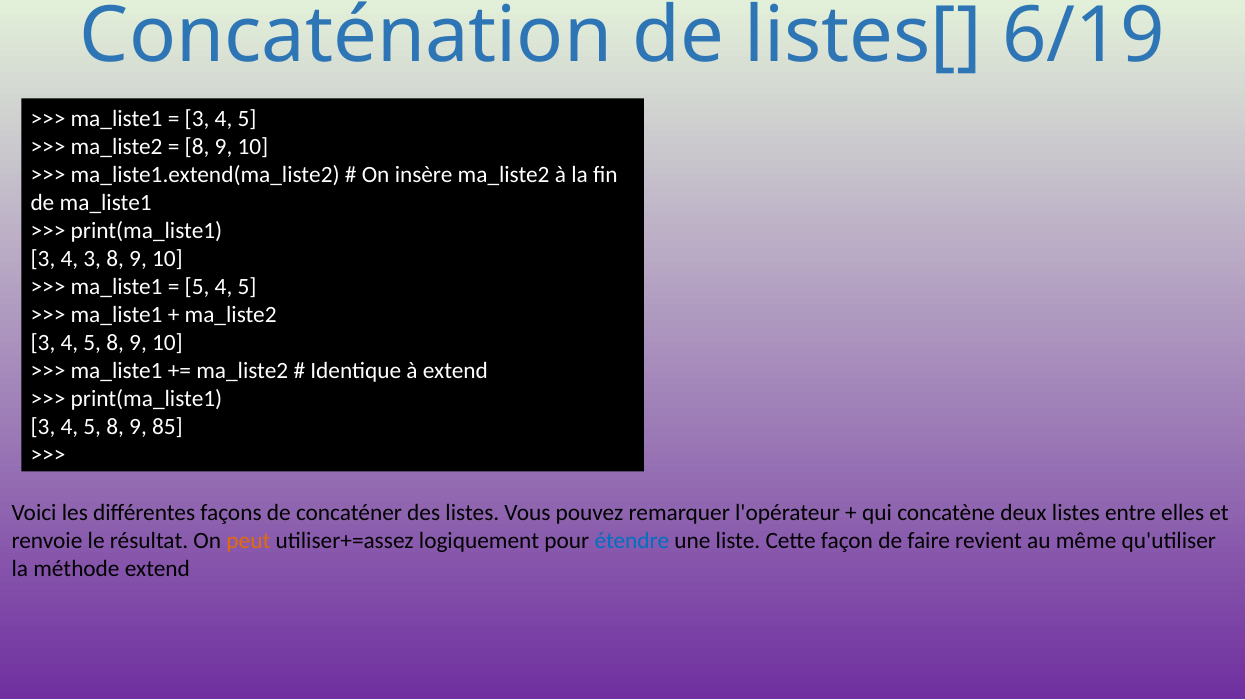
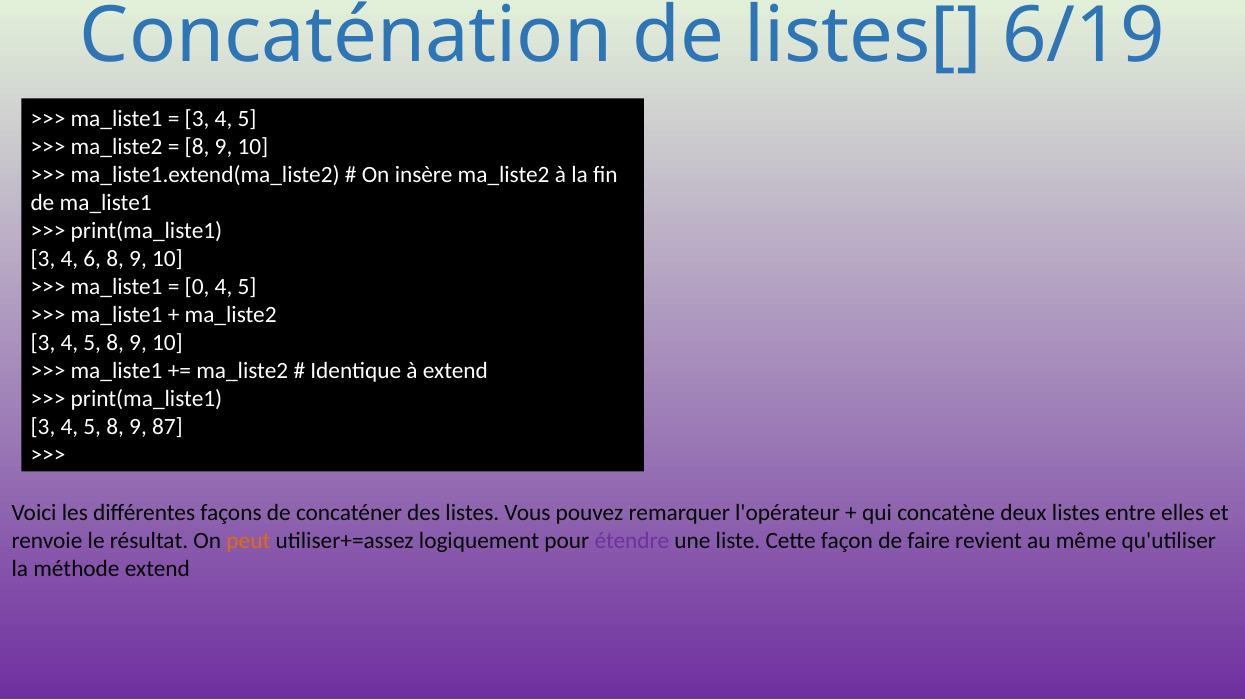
4 3: 3 -> 6 (92, 259)
5: 5 -> 0 (197, 287)
85: 85 -> 87 (167, 427)
étendre colour: blue -> purple (632, 541)
